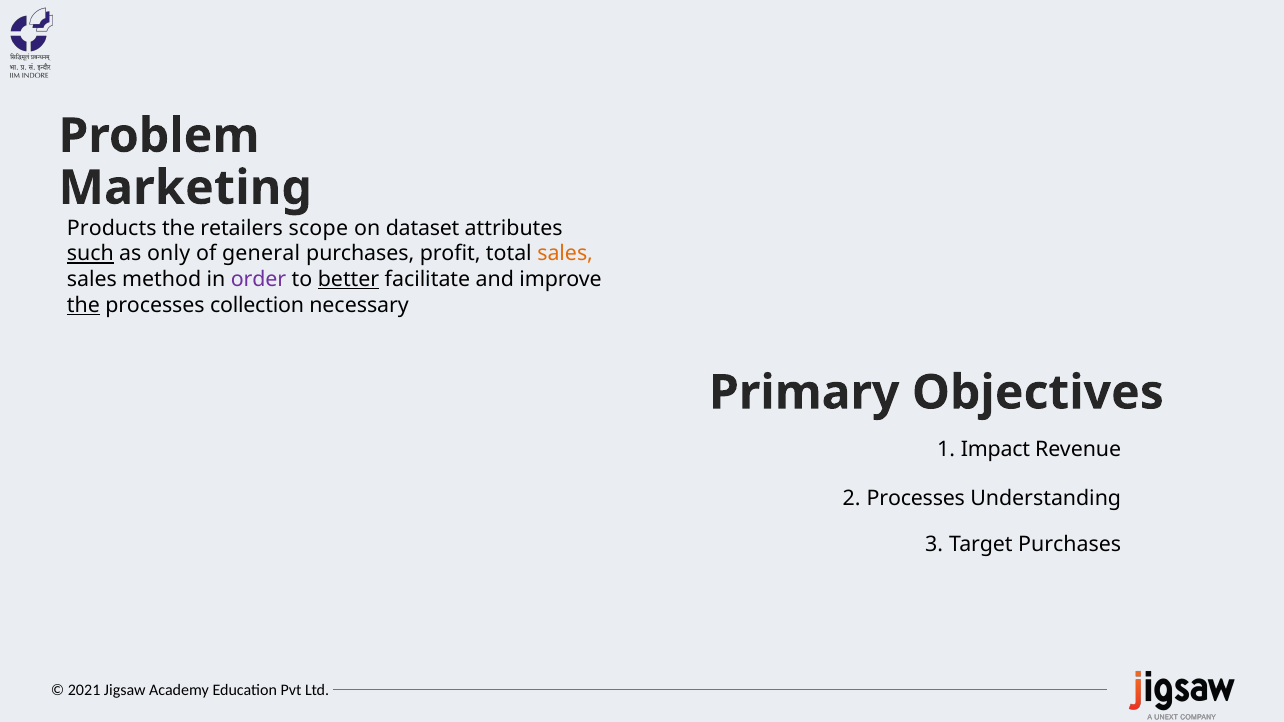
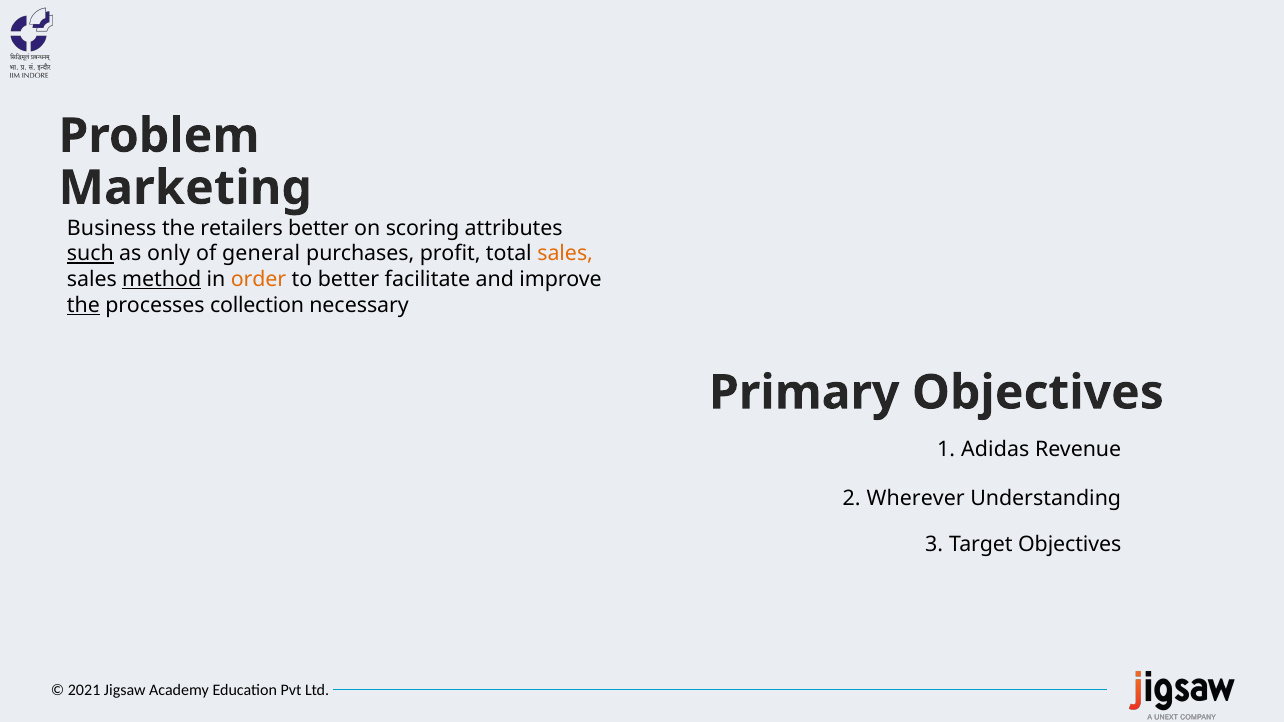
Products: Products -> Business (112, 228)
retailers scope: scope -> better (319, 228)
dataset: dataset -> scoring (423, 228)
method underline: none -> present (162, 280)
order colour: purple -> orange (259, 280)
better underline: present -> none (349, 280)
Impact: Impact -> Adidas (995, 450)
Processes: Processes -> Wherever (916, 498)
Target Purchases: Purchases -> Objectives (1070, 544)
